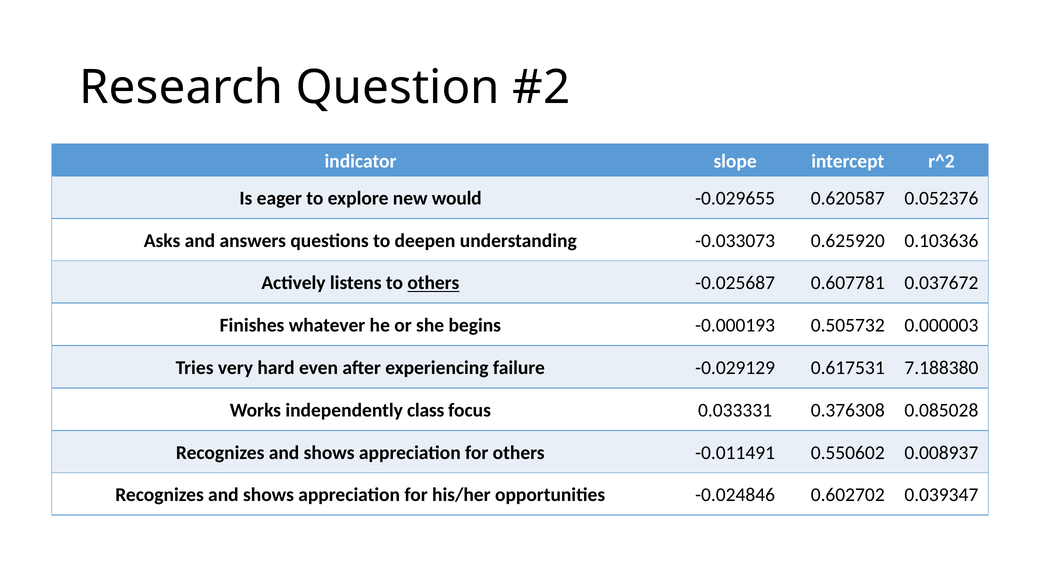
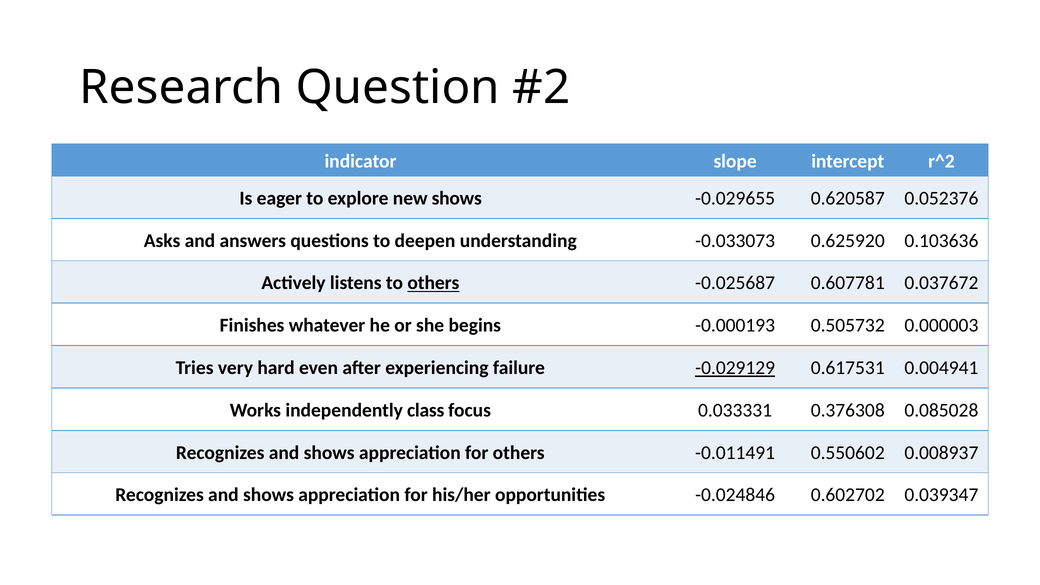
new would: would -> shows (457, 198)
-0.029129 underline: none -> present (735, 368)
7.188380: 7.188380 -> 0.004941 (941, 368)
